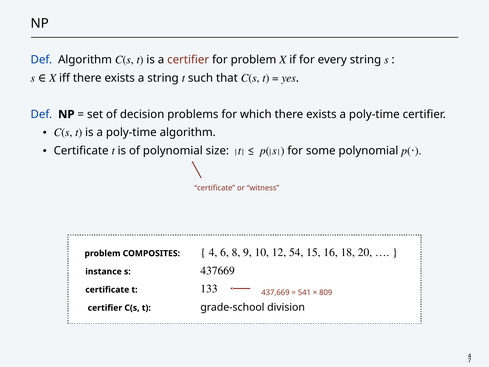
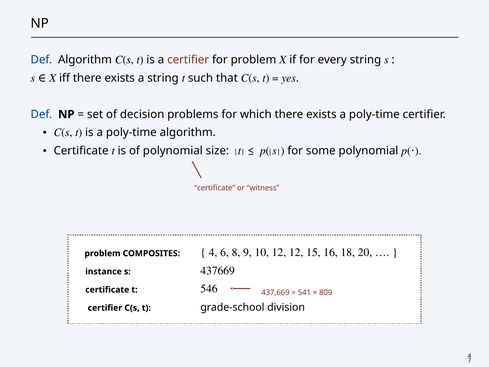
12 54: 54 -> 12 (296, 252)
133: 133 -> 546 (209, 289)
